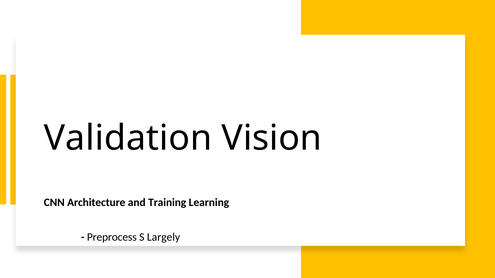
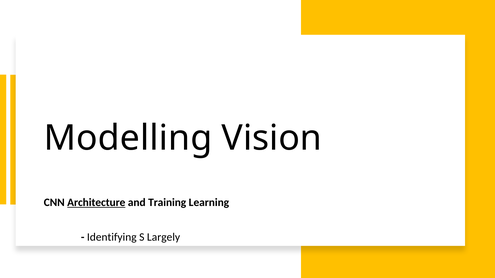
Validation: Validation -> Modelling (128, 138)
Architecture underline: none -> present (96, 203)
Preprocess: Preprocess -> Identifying (112, 238)
